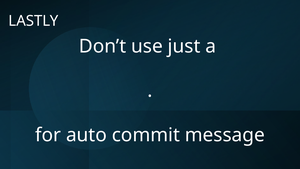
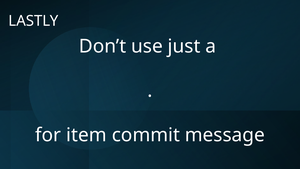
auto: auto -> item (86, 135)
